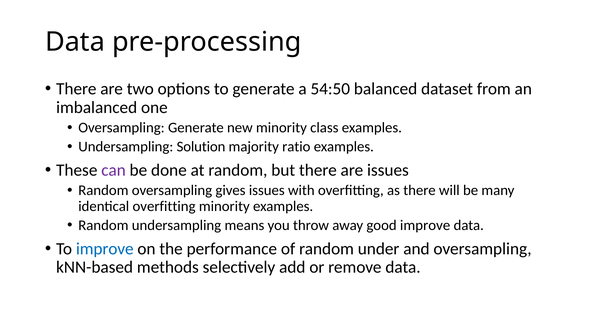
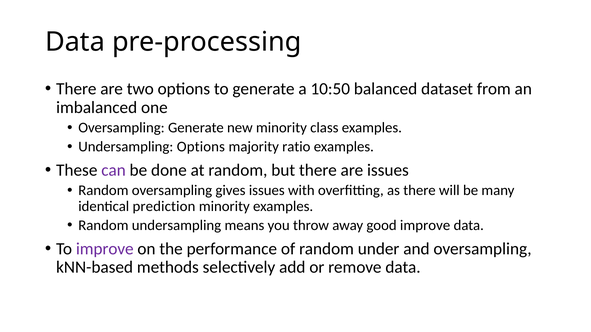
54:50: 54:50 -> 10:50 (330, 89)
Undersampling Solution: Solution -> Options (201, 147)
identical overfitting: overfitting -> prediction (164, 207)
improve colour: blue -> purple (105, 249)
